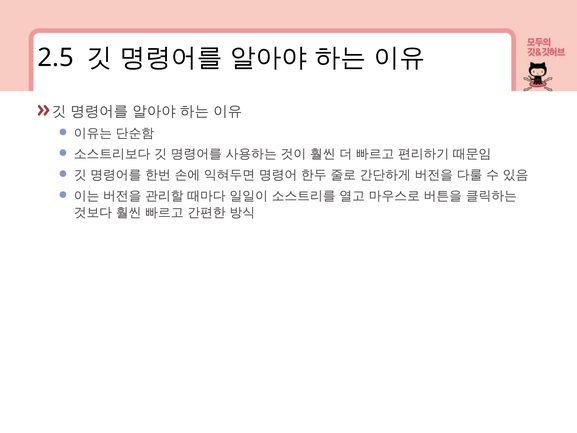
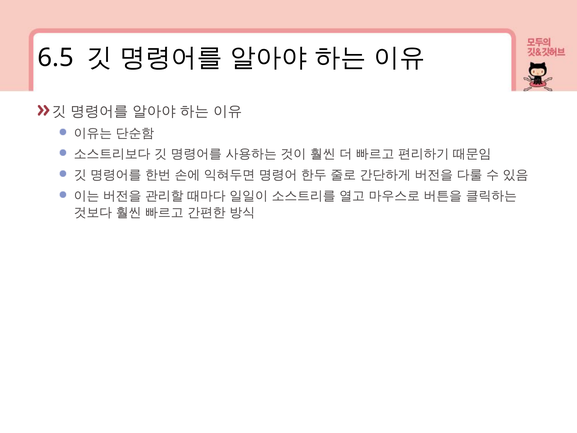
2.5: 2.5 -> 6.5 (56, 58)
